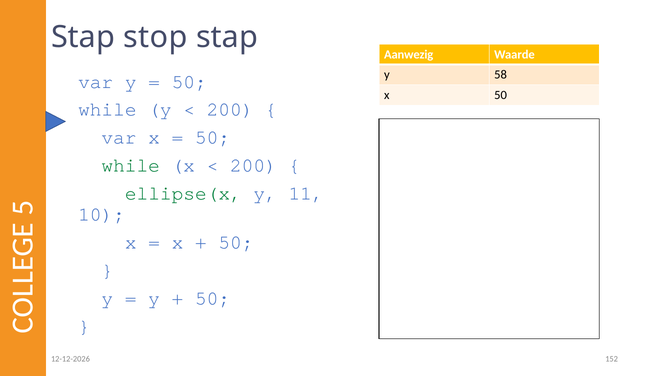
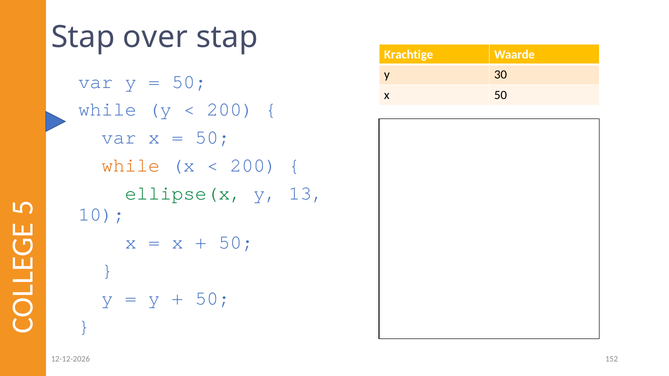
stop: stop -> over (155, 37)
Aanwezig: Aanwezig -> Krachtige (409, 55)
58: 58 -> 30 (501, 75)
while colour: green -> orange (131, 166)
11: 11 -> 13 (306, 194)
